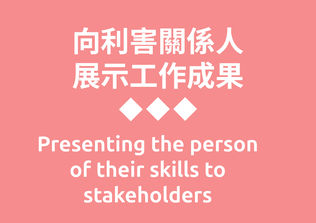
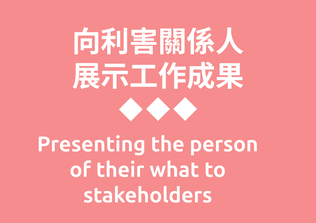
skills: skills -> what (174, 170)
